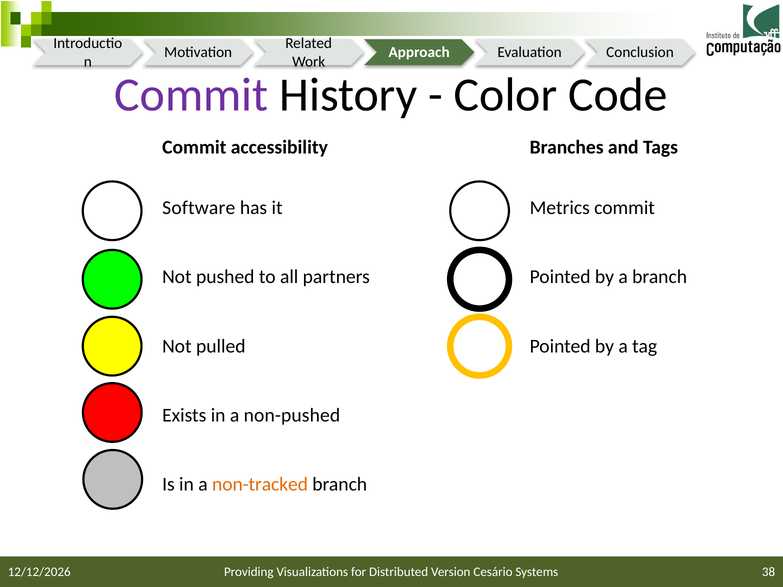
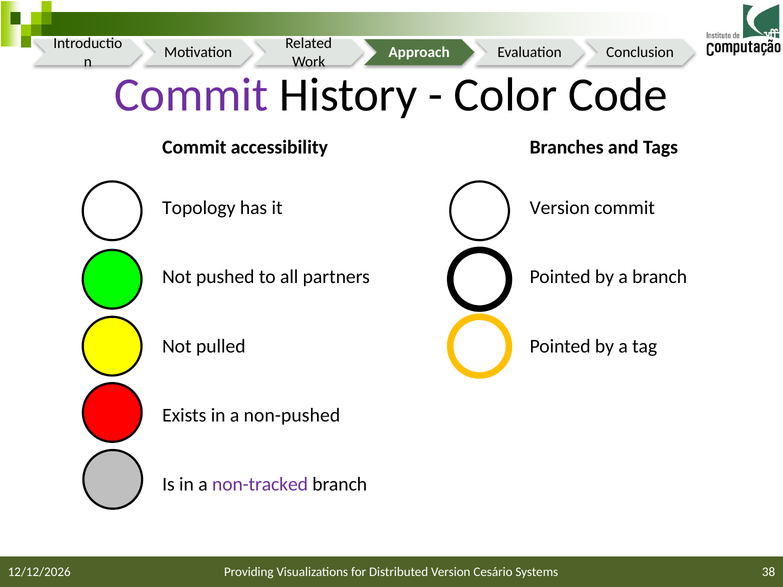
Software: Software -> Topology (199, 208)
Metrics: Metrics -> Version (560, 208)
non-tracked colour: orange -> purple (260, 485)
